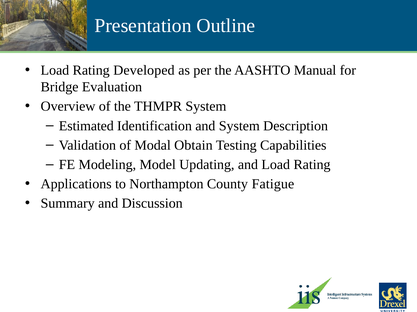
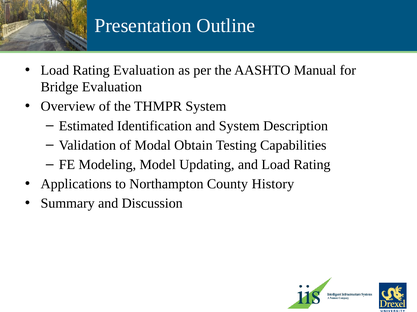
Rating Developed: Developed -> Evaluation (144, 70)
Fatigue: Fatigue -> History (273, 184)
